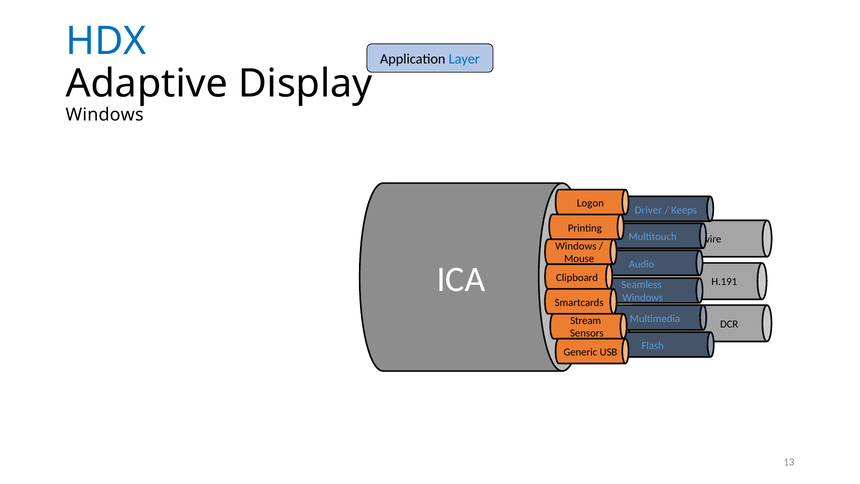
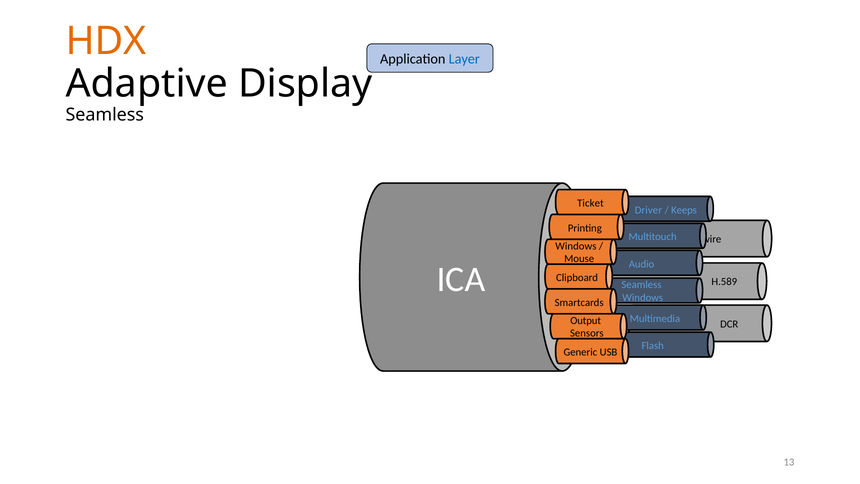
HDX colour: blue -> orange (106, 41)
Windows: Windows -> Seamless (105, 115)
Logon: Logon -> Ticket (590, 203)
H.191: H.191 -> H.589 (724, 282)
Stream: Stream -> Output (586, 320)
